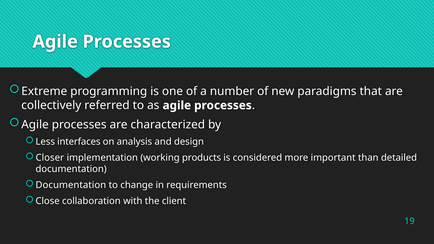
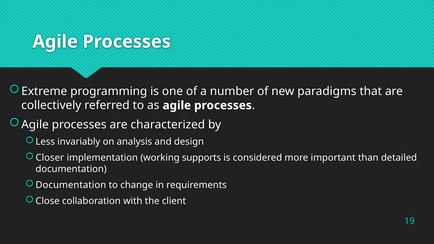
interfaces: interfaces -> invariably (79, 142)
products: products -> supports (202, 158)
